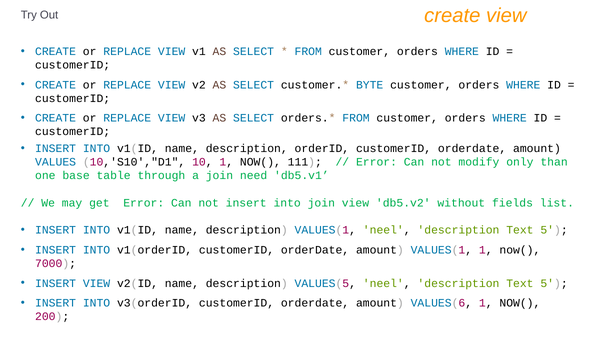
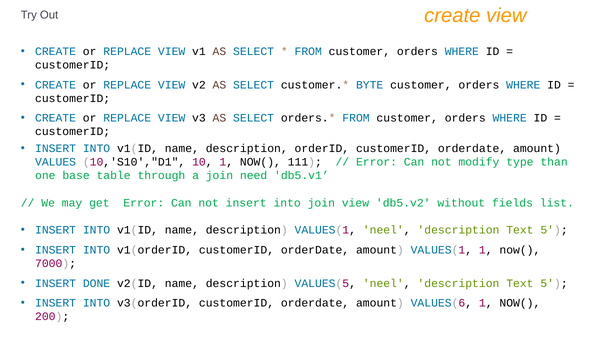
only: only -> type (520, 162)
INSERT VIEW: VIEW -> DONE (97, 284)
